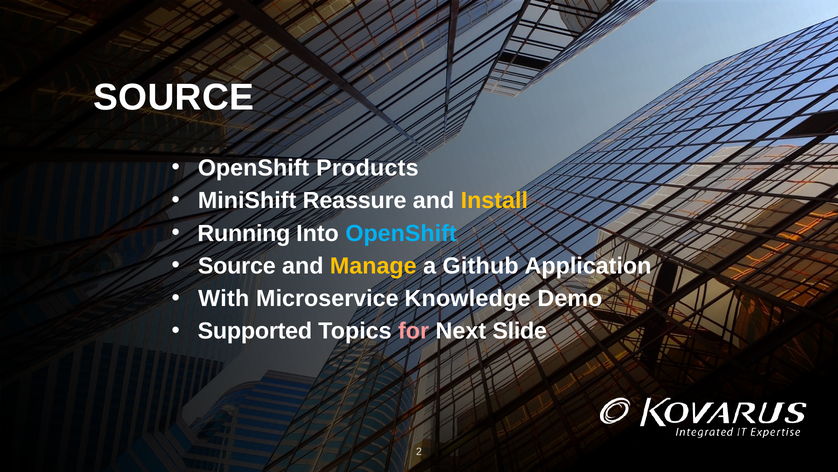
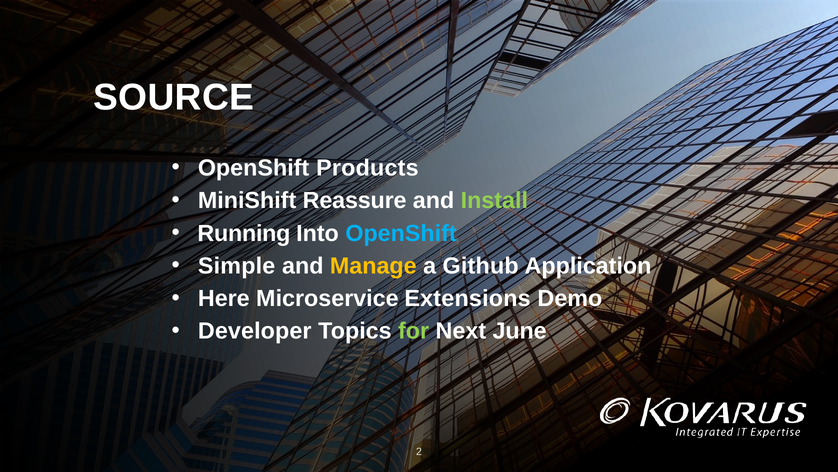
Install colour: yellow -> light green (494, 200)
Source: Source -> Simple (237, 266)
With: With -> Here (224, 298)
Knowledge: Knowledge -> Extensions (468, 298)
Supported: Supported -> Developer (255, 331)
for colour: pink -> light green (414, 331)
Slide: Slide -> June (520, 331)
